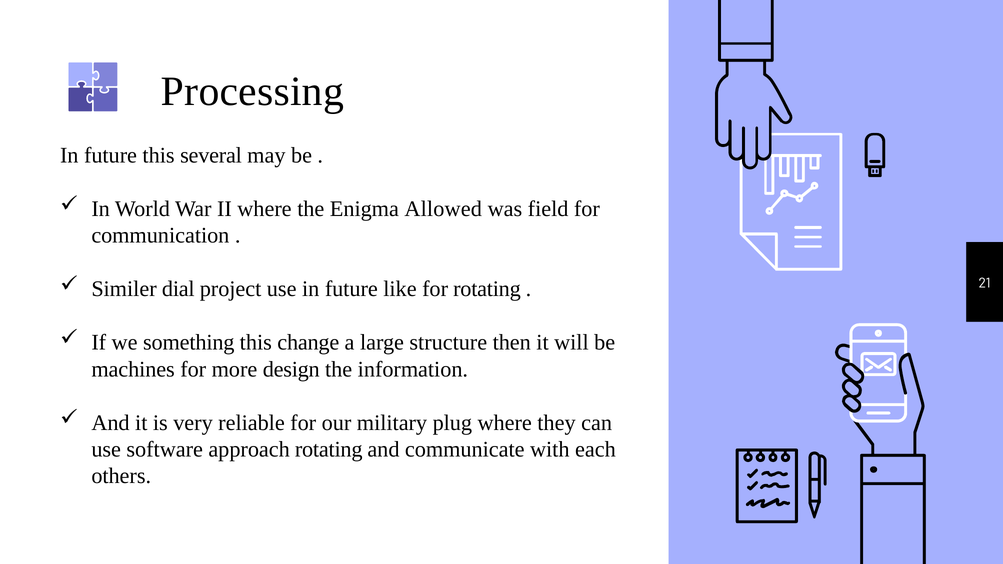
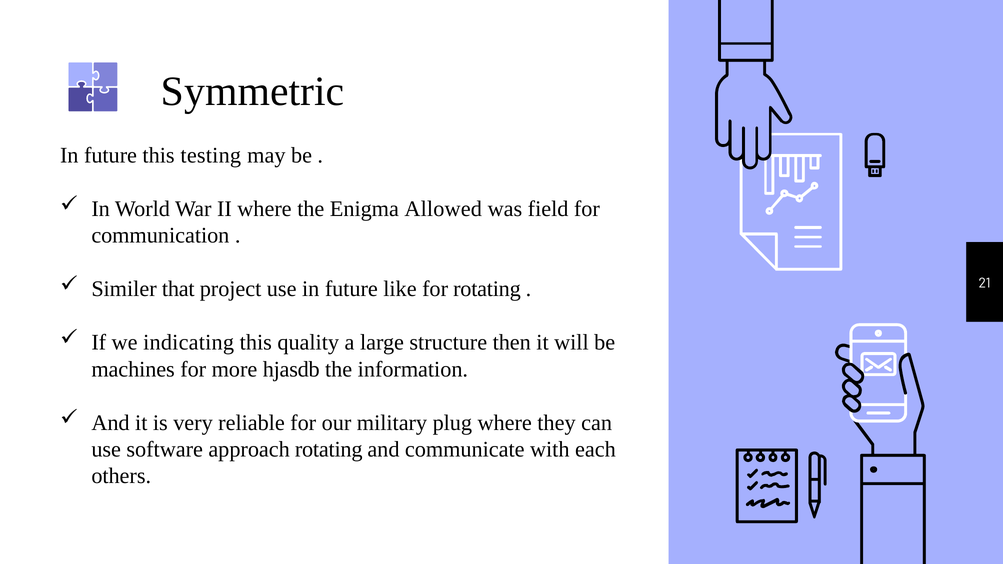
Processing: Processing -> Symmetric (253, 91)
several: several -> testing (211, 156)
dial: dial -> that (178, 289)
something: something -> indicating (189, 343)
change: change -> quality (308, 343)
design: design -> hjasdb (291, 369)
